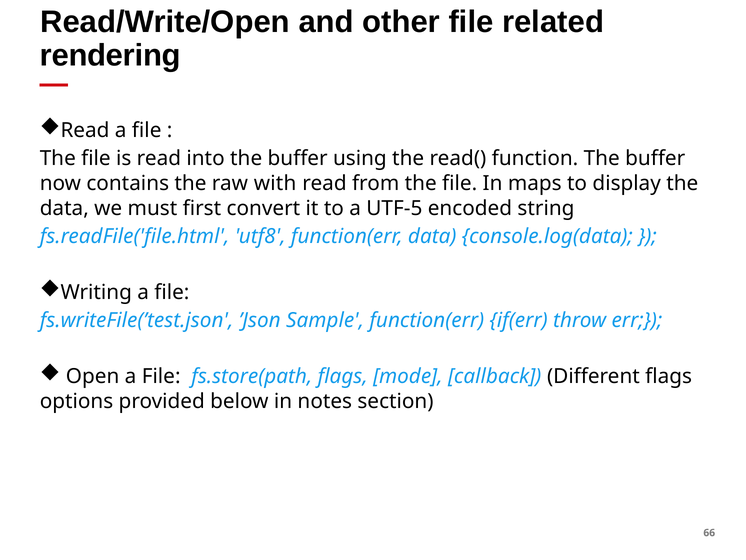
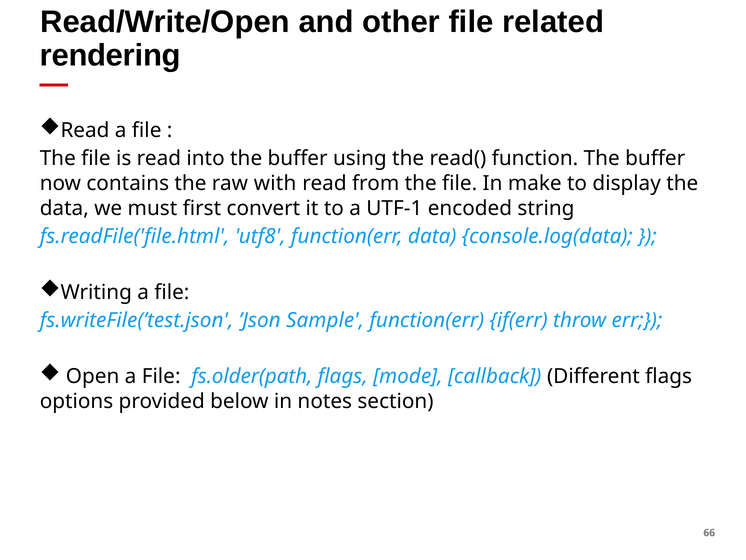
maps: maps -> make (535, 183)
UTF-5: UTF-5 -> UTF-1 (394, 208)
fs.store(path: fs.store(path -> fs.older(path (252, 376)
